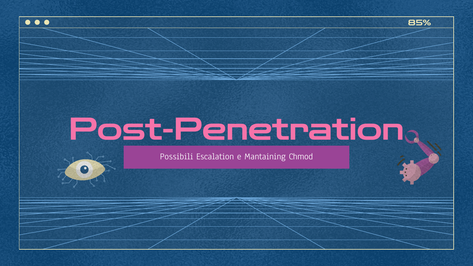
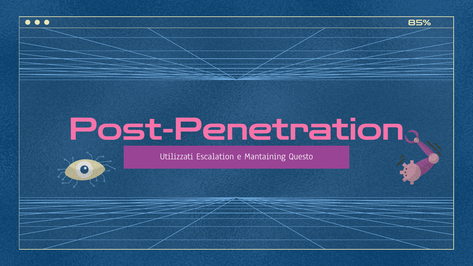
Possibili: Possibili -> Utilizzati (177, 157)
Chmod: Chmod -> Questo (301, 157)
